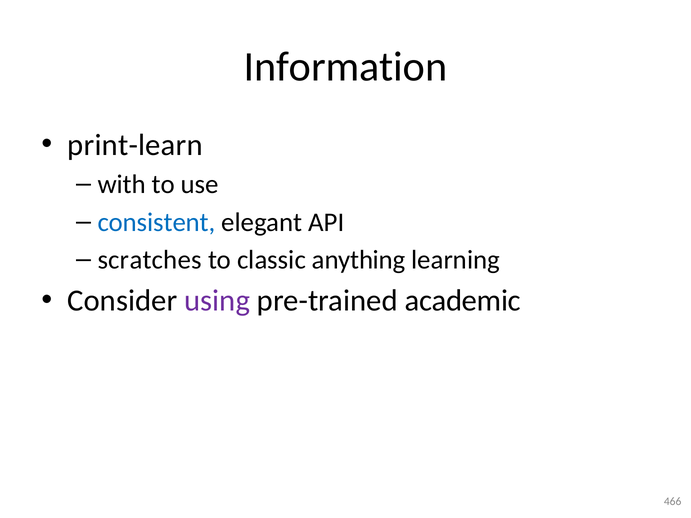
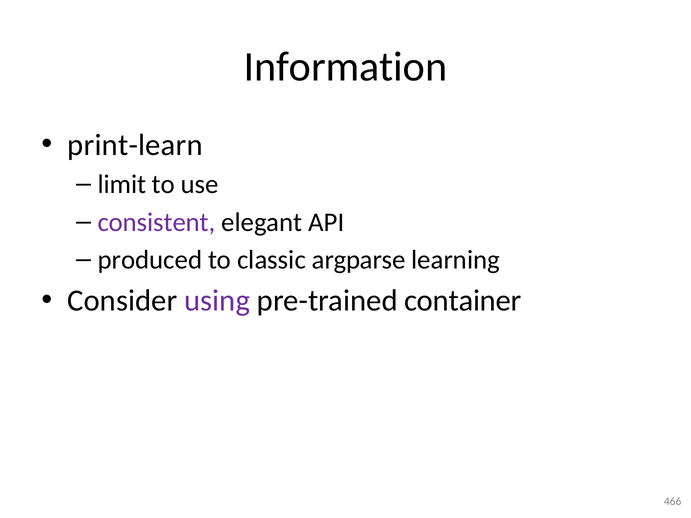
with: with -> limit (122, 185)
consistent colour: blue -> purple (157, 222)
scratches: scratches -> produced (150, 260)
anything: anything -> argparse (359, 260)
academic: academic -> container (463, 301)
